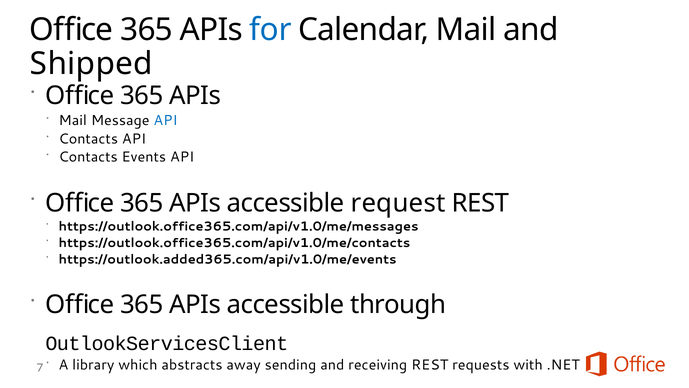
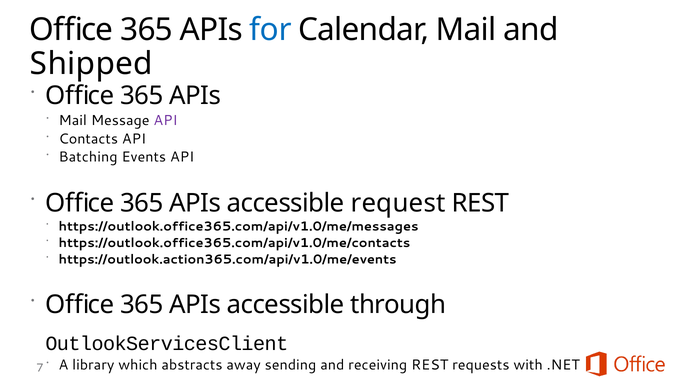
API colour: blue -> purple (166, 120)
Contacts: Contacts -> Batching (88, 157)
https://outlook.added365.com/api/v1.0/me/events: https://outlook.added365.com/api/v1.0/me/events -> https://outlook.action365.com/api/v1.0/me/events (228, 259)
